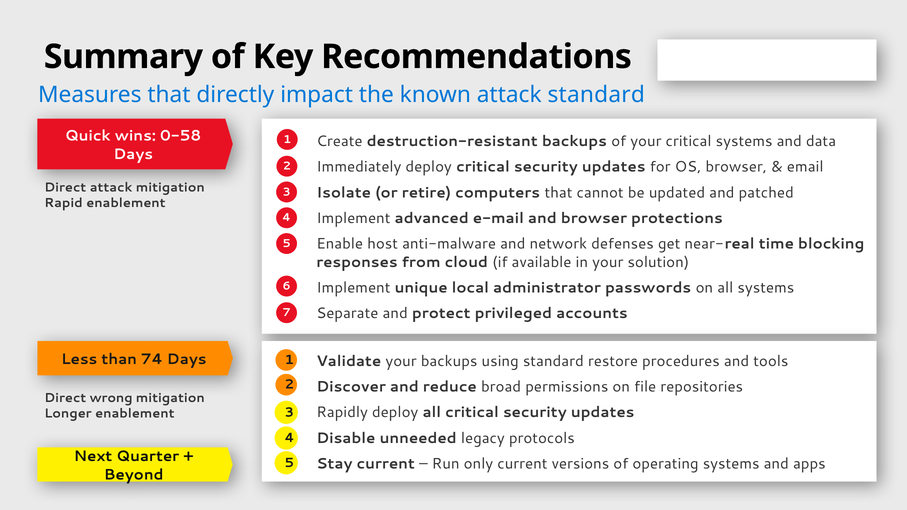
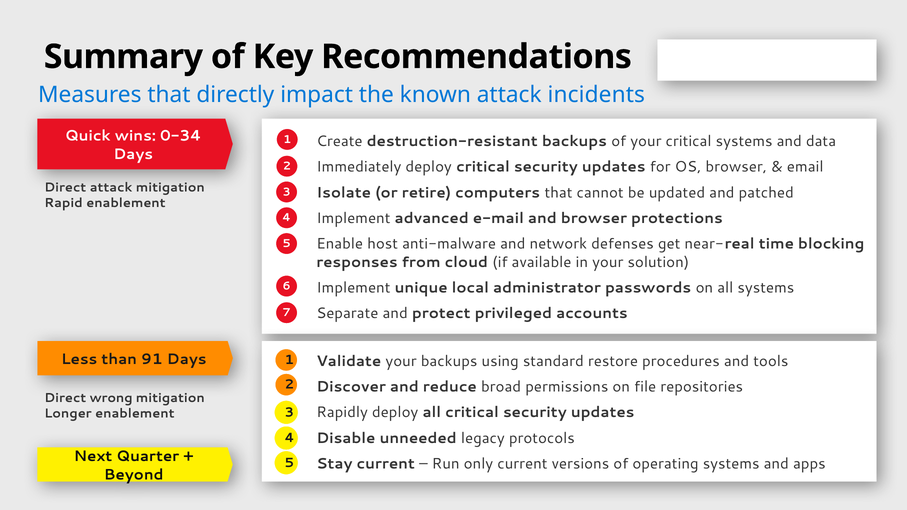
attack standard: standard -> incidents (596, 95)
0-58: 0-58 -> 0-34 (181, 136)
74: 74 -> 91 (152, 359)
